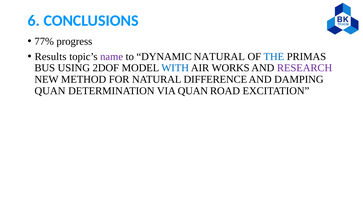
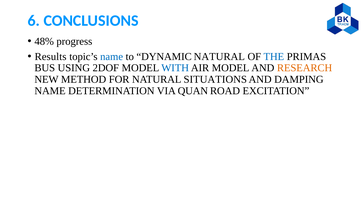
77%: 77% -> 48% (44, 41)
name colour: purple -> blue (112, 57)
AIR WORKS: WORKS -> MODEL (231, 68)
RESEARCH colour: purple -> orange (305, 68)
DIFFERENCE: DIFFERENCE -> SITUATIONS (215, 79)
QUAN: QUAN -> NAME (50, 91)
